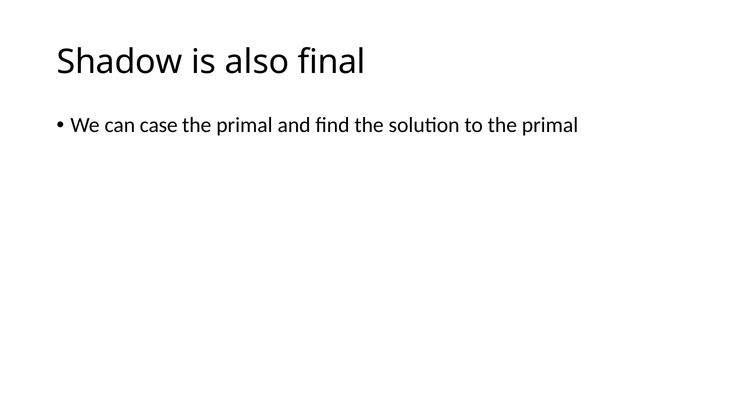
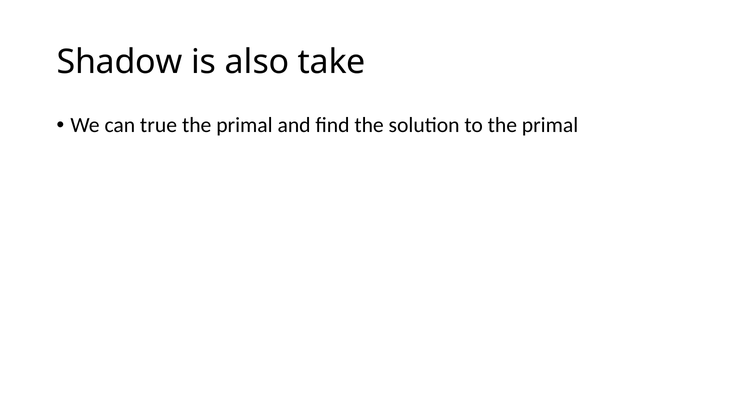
final: final -> take (332, 62)
case: case -> true (159, 125)
